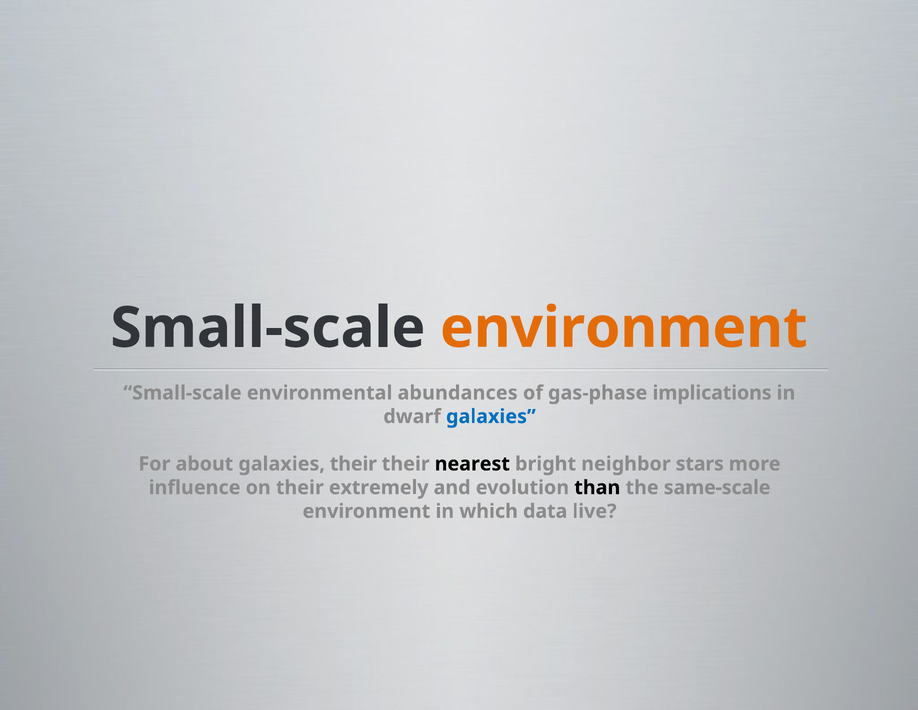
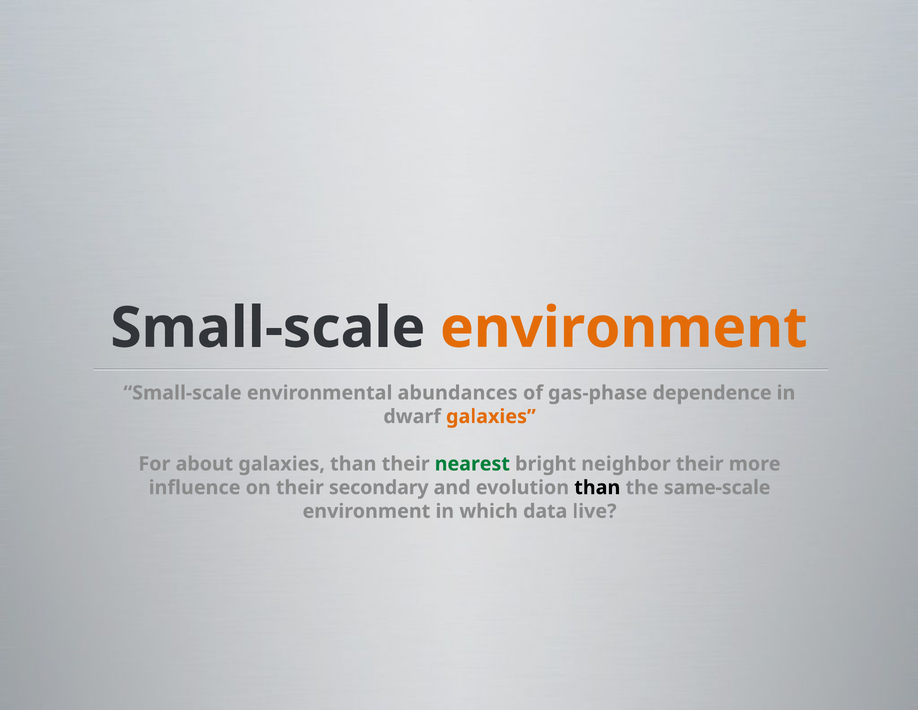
implications: implications -> dependence (712, 393)
galaxies colour: blue -> orange (491, 416)
galaxies their: their -> than (353, 464)
nearest colour: black -> green (472, 464)
neighbor stars: stars -> their (700, 464)
extremely: extremely -> secondary (379, 487)
